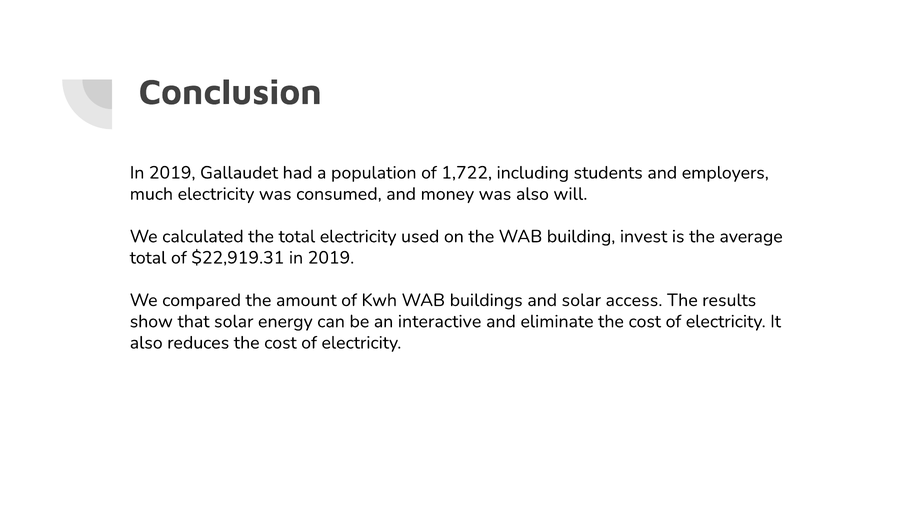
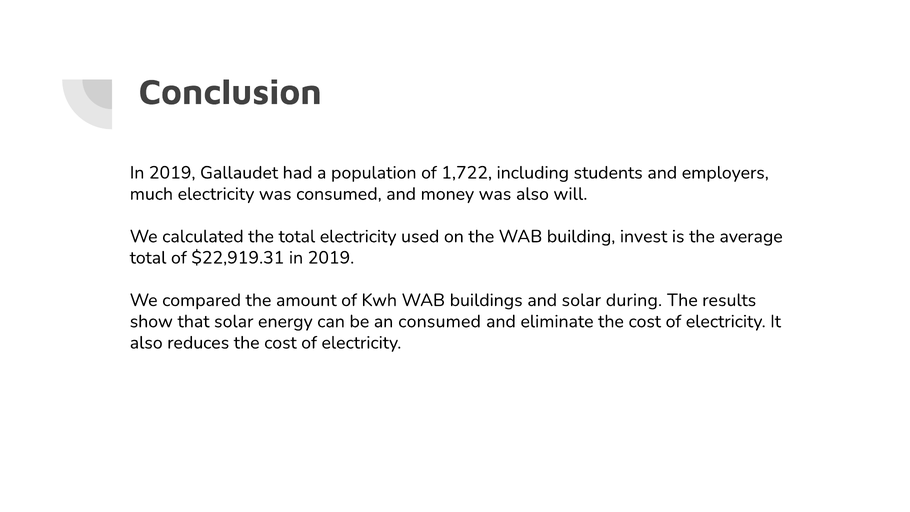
access: access -> during (634, 300)
an interactive: interactive -> consumed (440, 321)
